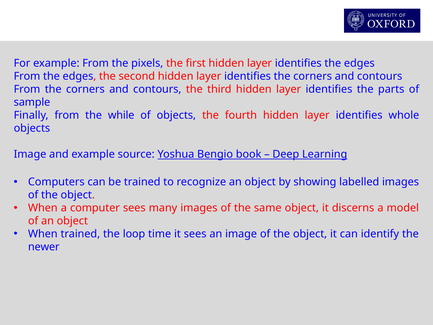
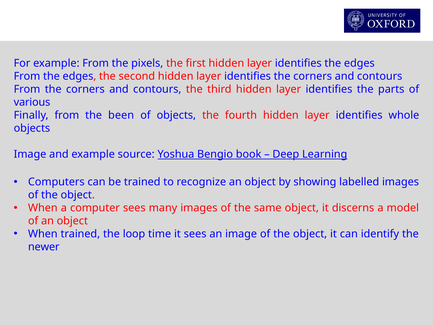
sample: sample -> various (32, 102)
while: while -> been (121, 115)
